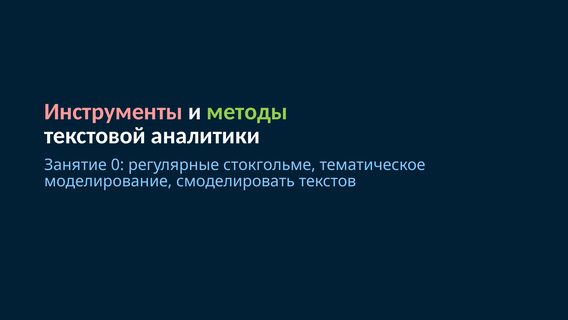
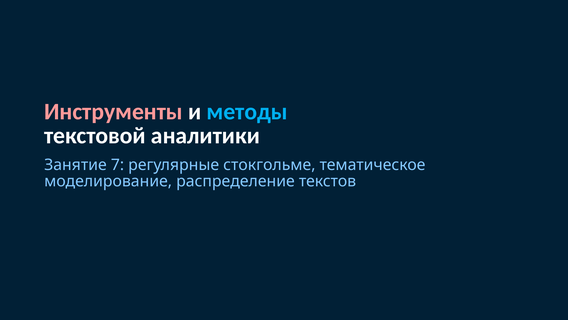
методы colour: light green -> light blue (247, 111)
0: 0 -> 7 (117, 165)
смоделировать: смоделировать -> распределение (235, 181)
